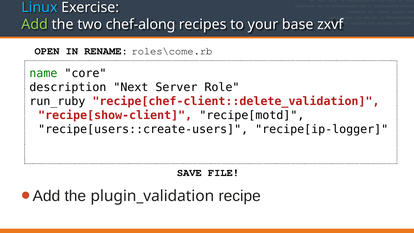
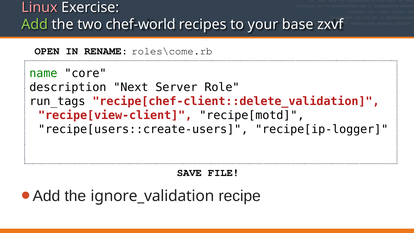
Linux colour: light blue -> pink (39, 7)
chef-along: chef-along -> chef-world (141, 24)
run_ruby: run_ruby -> run_tags (57, 101)
recipe[show-client: recipe[show-client -> recipe[view-client (115, 115)
plugin_validation: plugin_validation -> ignore_validation (152, 196)
